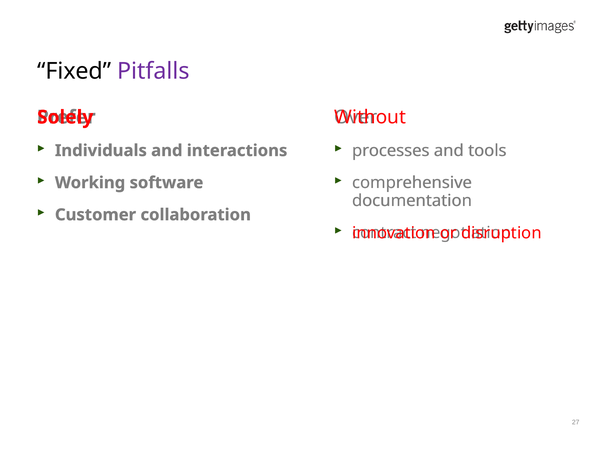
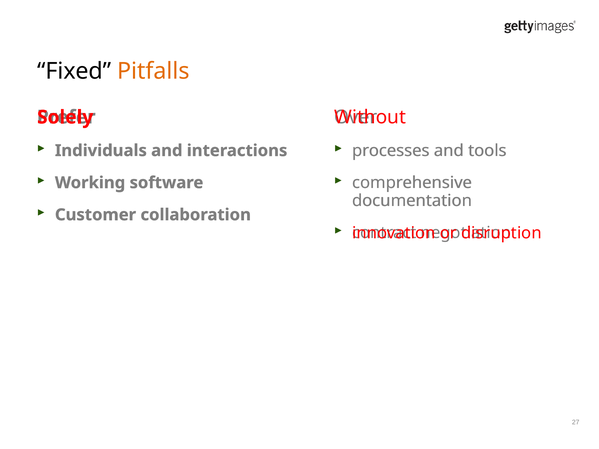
Pitfalls colour: purple -> orange (153, 71)
